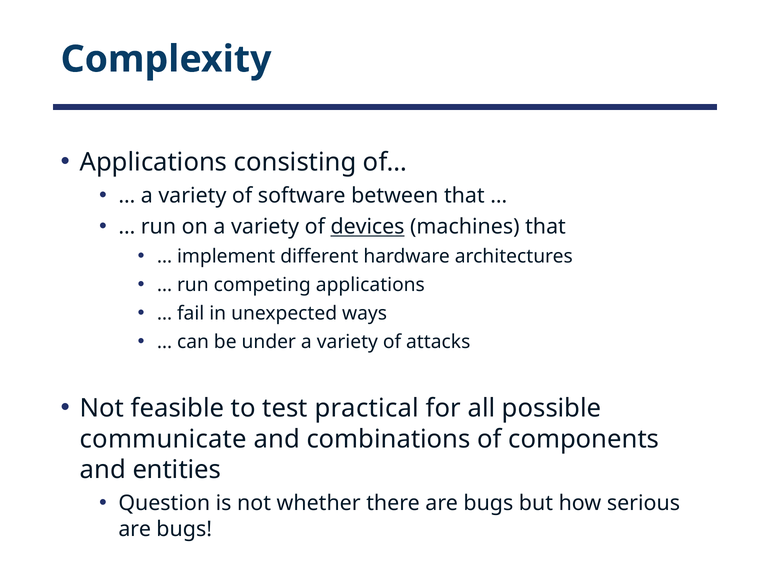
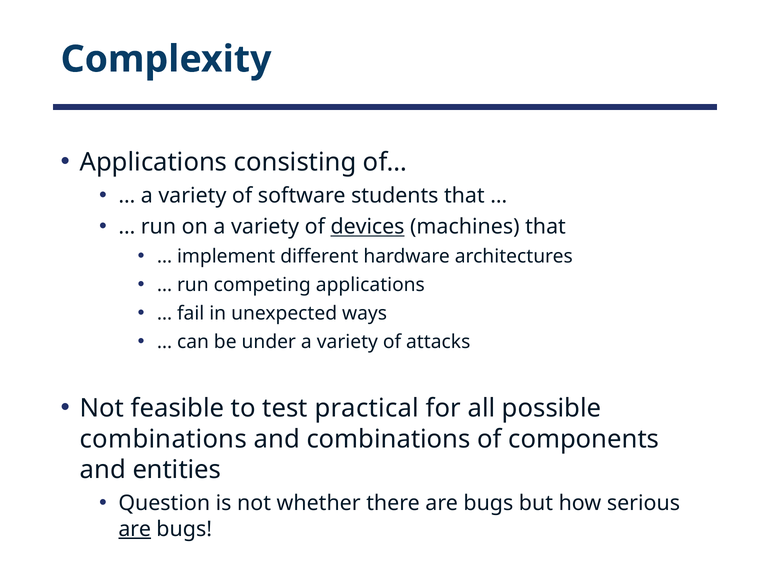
between: between -> students (395, 196)
communicate: communicate -> combinations (163, 439)
are underline: none -> present (135, 528)
